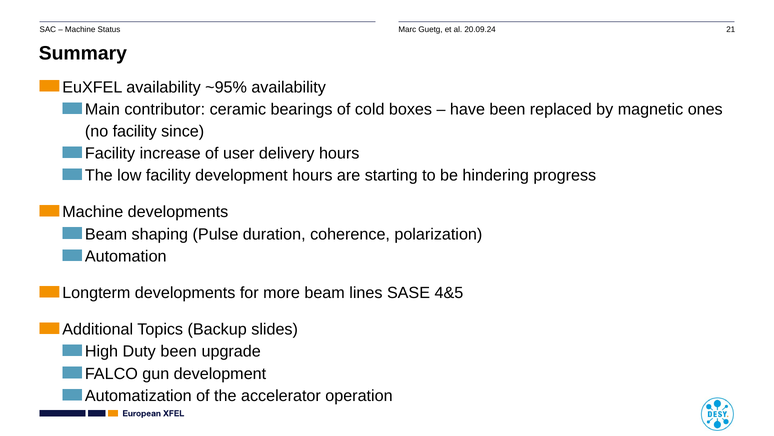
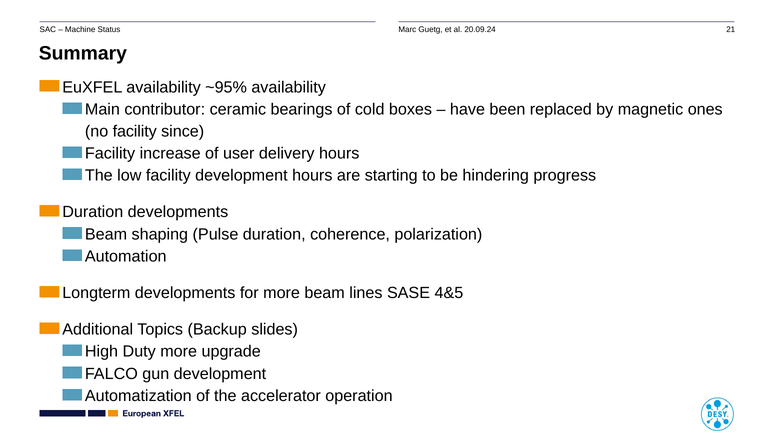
Machine: Machine -> Duration (93, 212)
Duty been: been -> more (179, 351)
